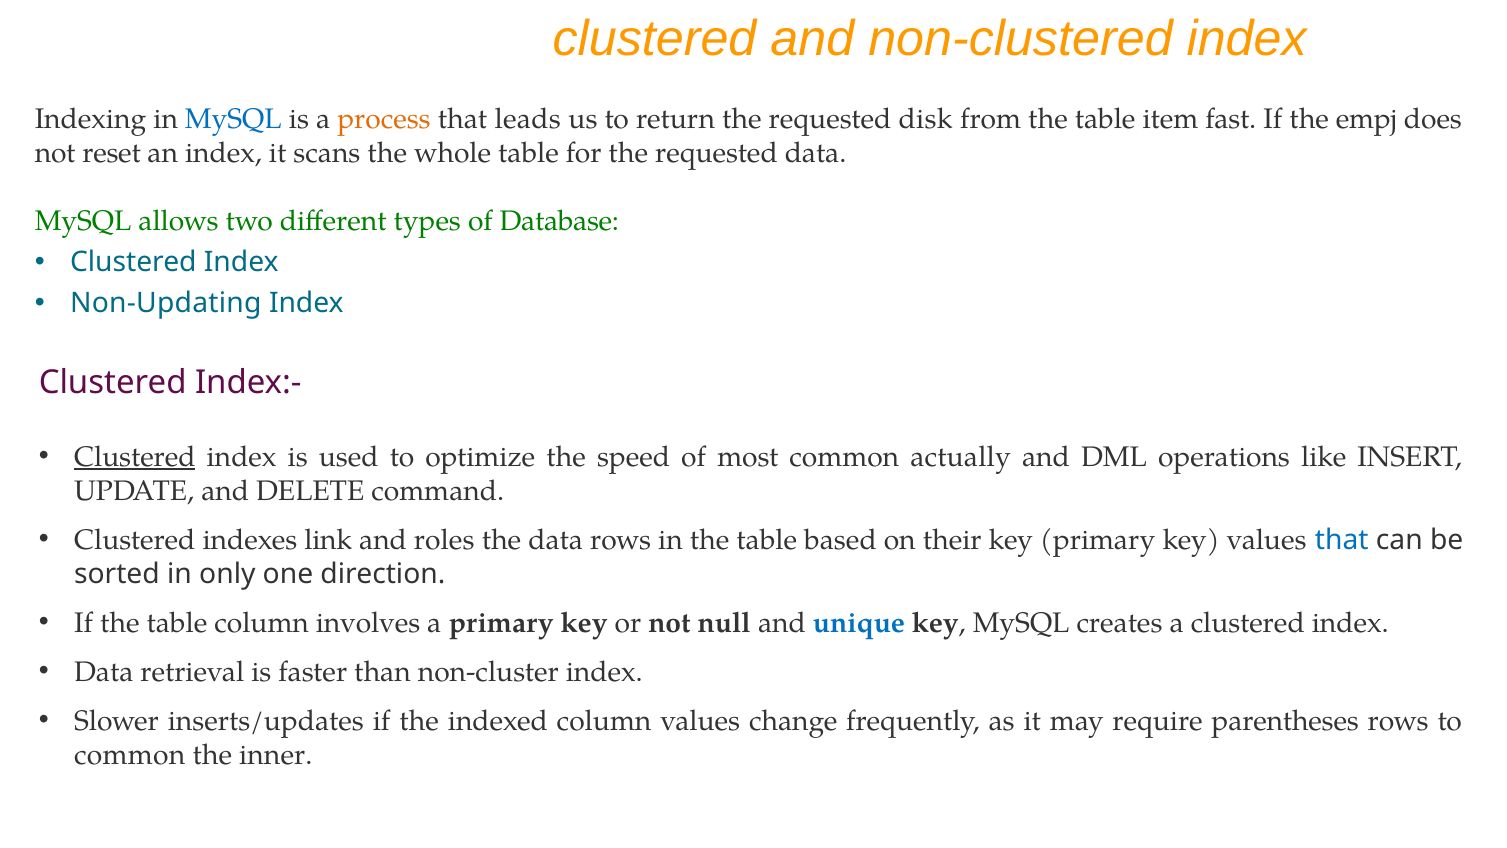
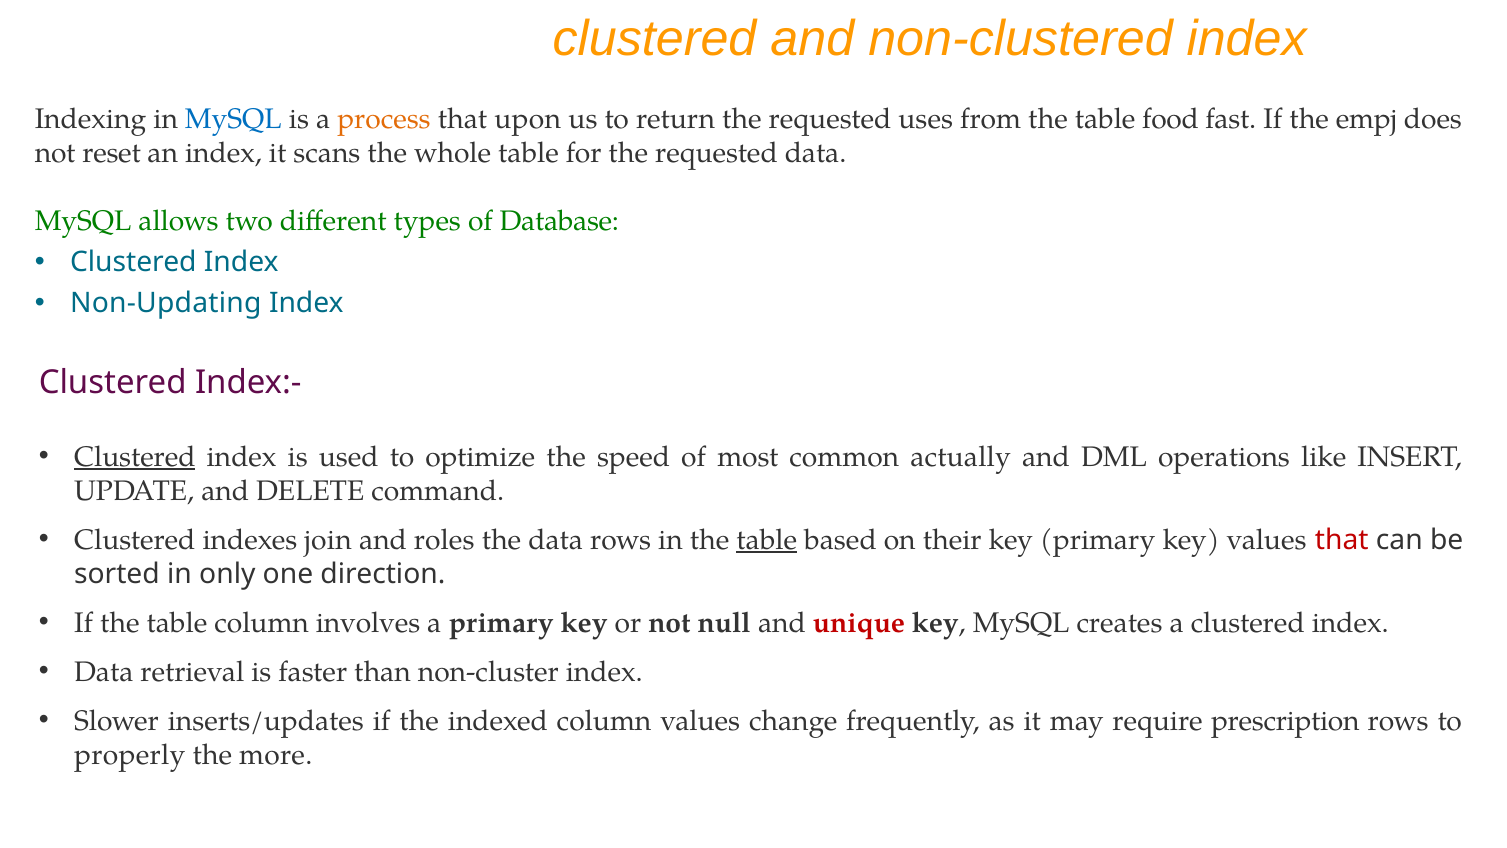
leads: leads -> upon (528, 119)
disk: disk -> uses (926, 119)
item: item -> food (1171, 119)
link: link -> join (328, 540)
table underline: none -> present (767, 540)
that colour: blue -> red (1342, 540)
unique colour: blue -> red (859, 623)
parentheses: parentheses -> prescription (1285, 721)
common: common -> properly (130, 755)
inner: inner -> more (276, 755)
